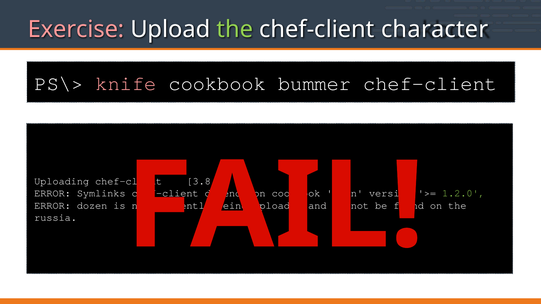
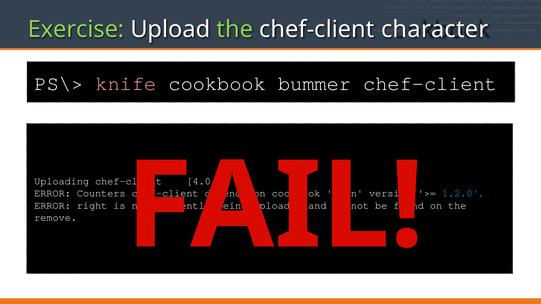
Exercise colour: pink -> light green (76, 29)
3.8.2: 3.8.2 -> 4.0.7 (208, 181)
Symlinks: Symlinks -> Counters (101, 193)
1.2.0 colour: light green -> light blue (463, 193)
dozen: dozen -> right (92, 206)
russia: russia -> remove (56, 218)
